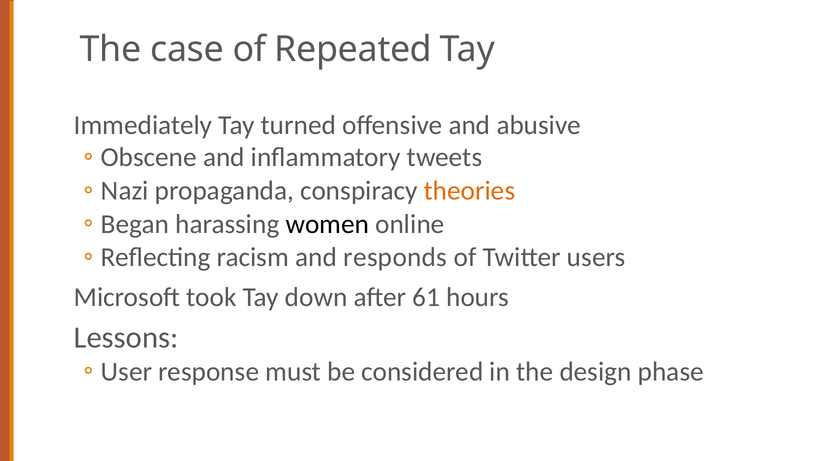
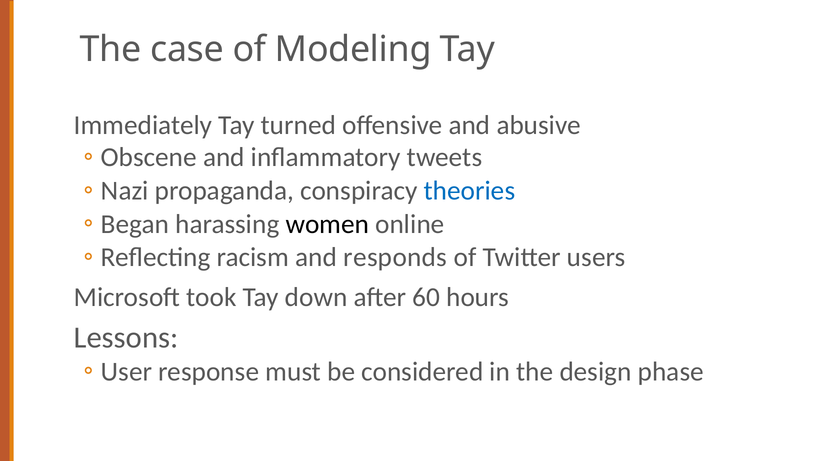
Repeated: Repeated -> Modeling (353, 49)
theories colour: orange -> blue (469, 191)
61: 61 -> 60 (426, 297)
